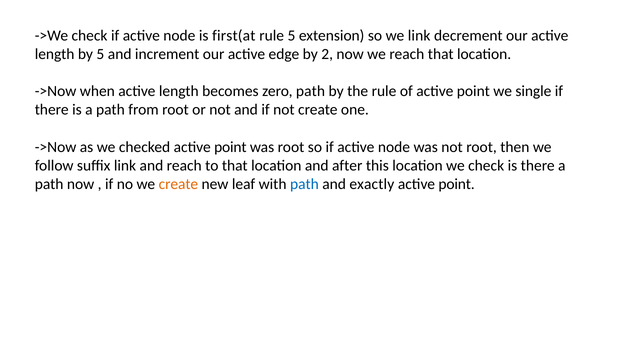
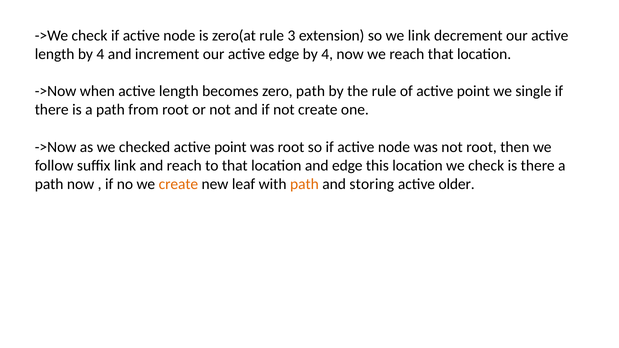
first(at: first(at -> zero(at (234, 36)
rule 5: 5 -> 3 (291, 36)
length by 5: 5 -> 4 (100, 54)
edge by 2: 2 -> 4 (327, 54)
and after: after -> edge (347, 166)
path colour: blue -> orange (304, 184)
exactly: exactly -> storing (372, 184)
point: point -> older (457, 184)
